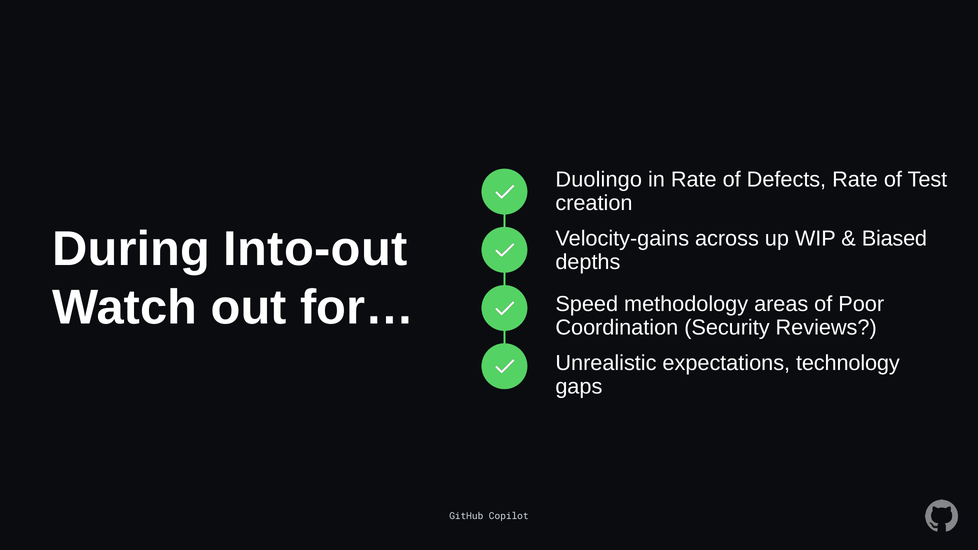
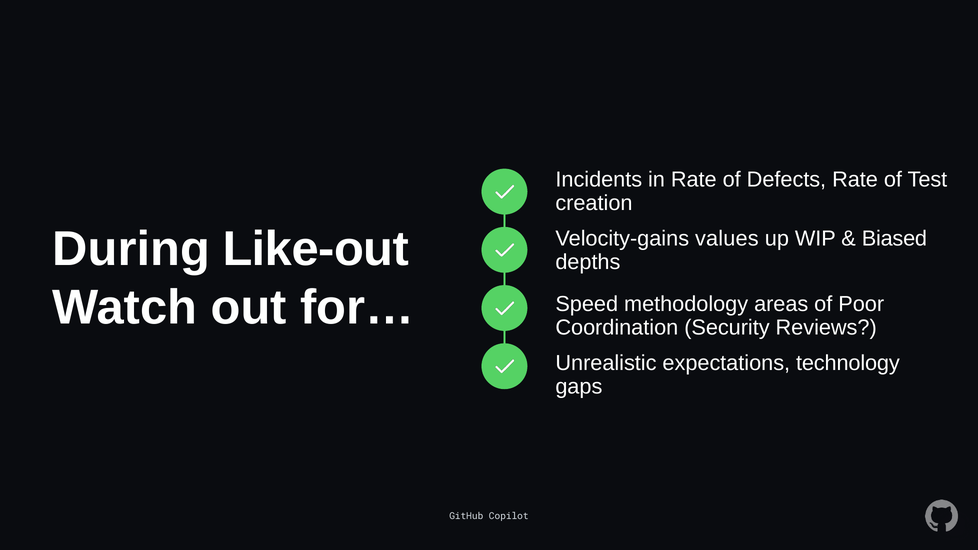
Duolingo: Duolingo -> Incidents (599, 180)
Into-out: Into-out -> Like-out (316, 249)
across: across -> values (727, 238)
